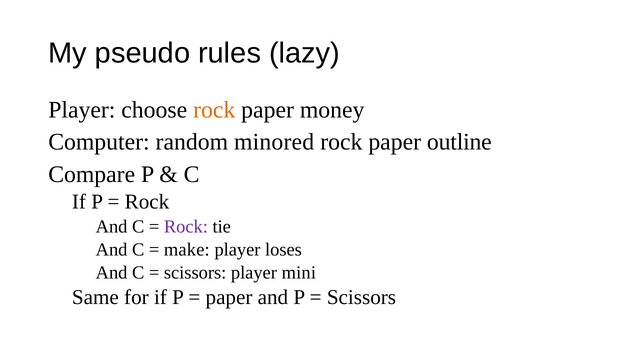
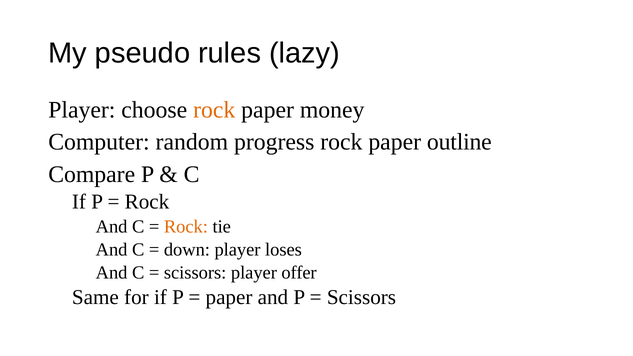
minored: minored -> progress (274, 142)
Rock colour: purple -> orange (186, 226)
make: make -> down (187, 250)
mini: mini -> offer (299, 273)
